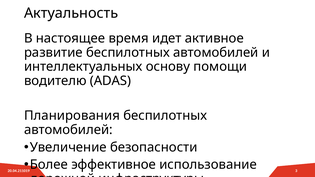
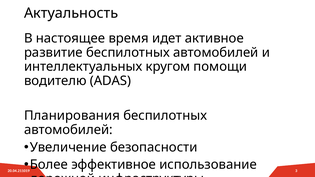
основу: основу -> кругом (168, 67)
